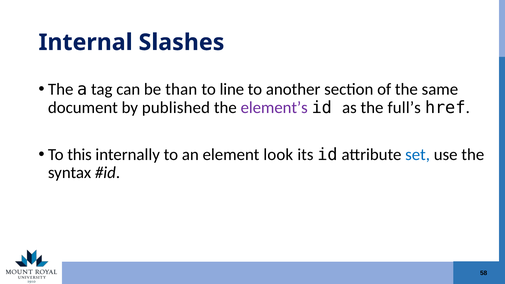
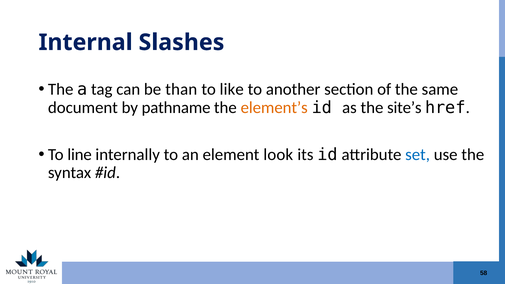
line: line -> like (232, 89)
published: published -> pathname (176, 108)
element’s colour: purple -> orange (274, 108)
full’s: full’s -> site’s (404, 108)
this: this -> line (80, 154)
